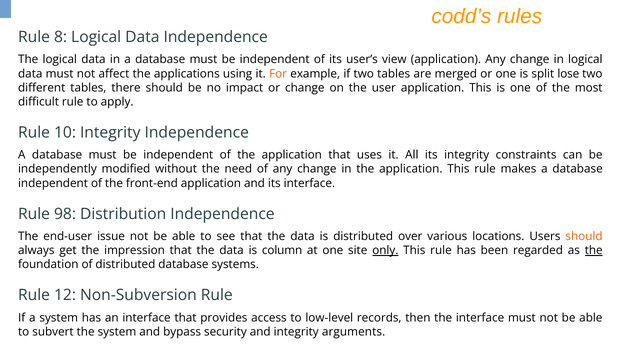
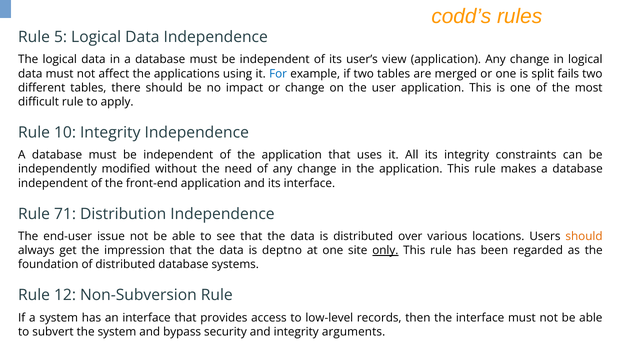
8: 8 -> 5 (61, 37)
For colour: orange -> blue (278, 74)
lose: lose -> fails (568, 74)
98: 98 -> 71 (65, 214)
column: column -> deptno (282, 250)
the underline: present -> none (594, 250)
